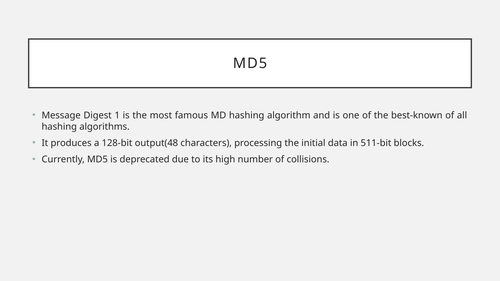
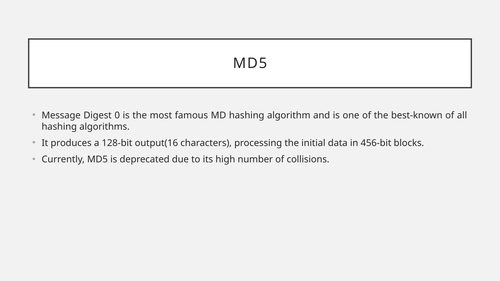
1: 1 -> 0 (117, 115)
output(48: output(48 -> output(16 (156, 143)
511-bit: 511-bit -> 456-bit (376, 143)
